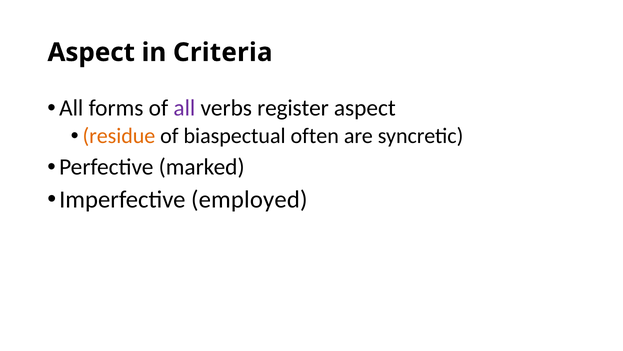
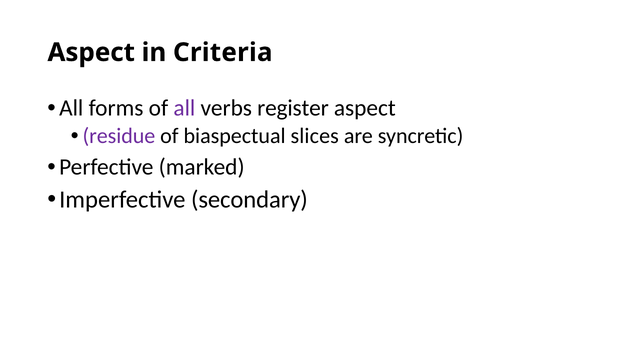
residue colour: orange -> purple (119, 136)
often: often -> slices (315, 136)
employed: employed -> secondary (249, 199)
